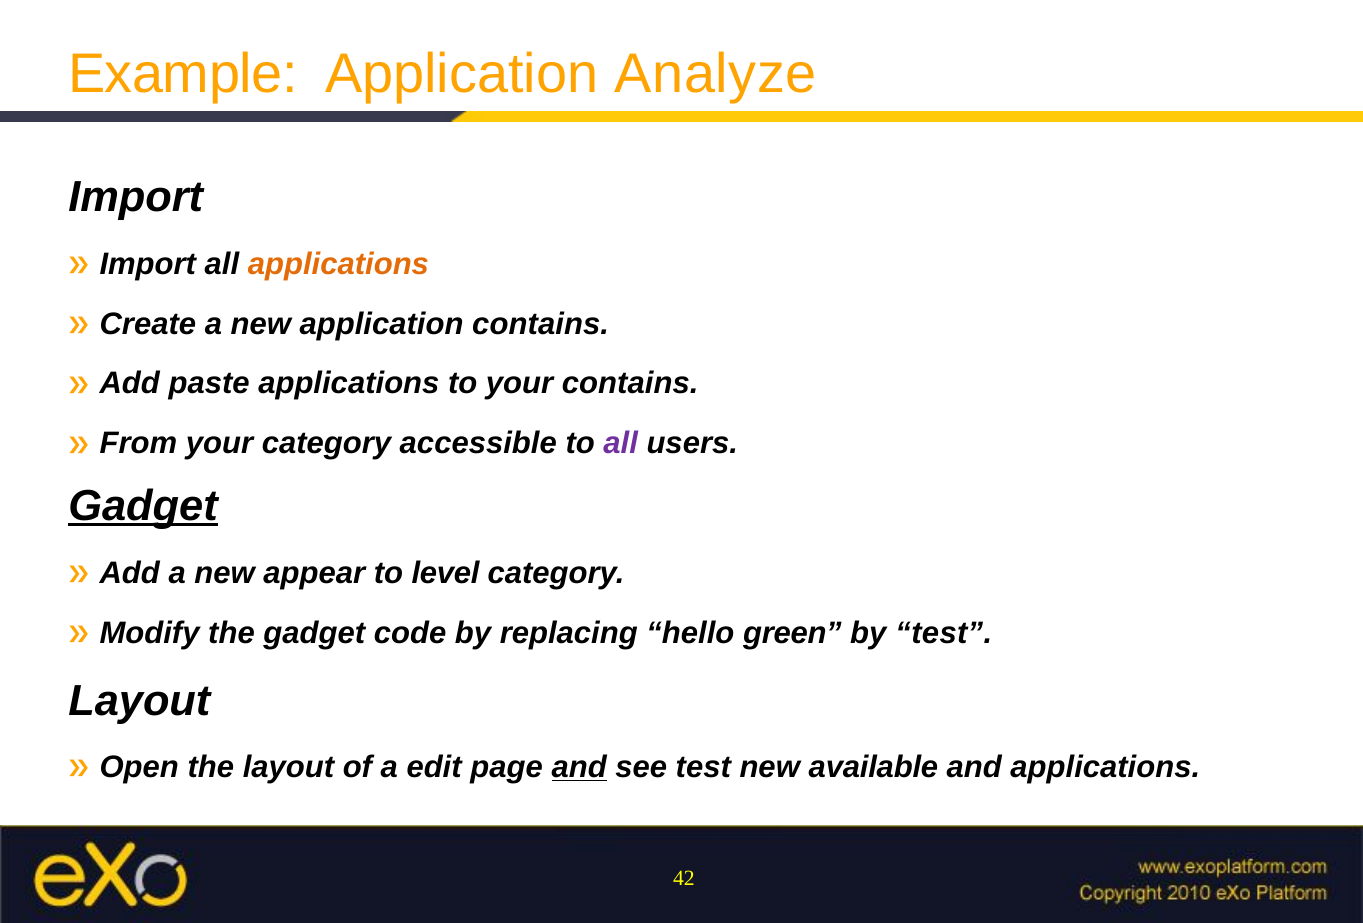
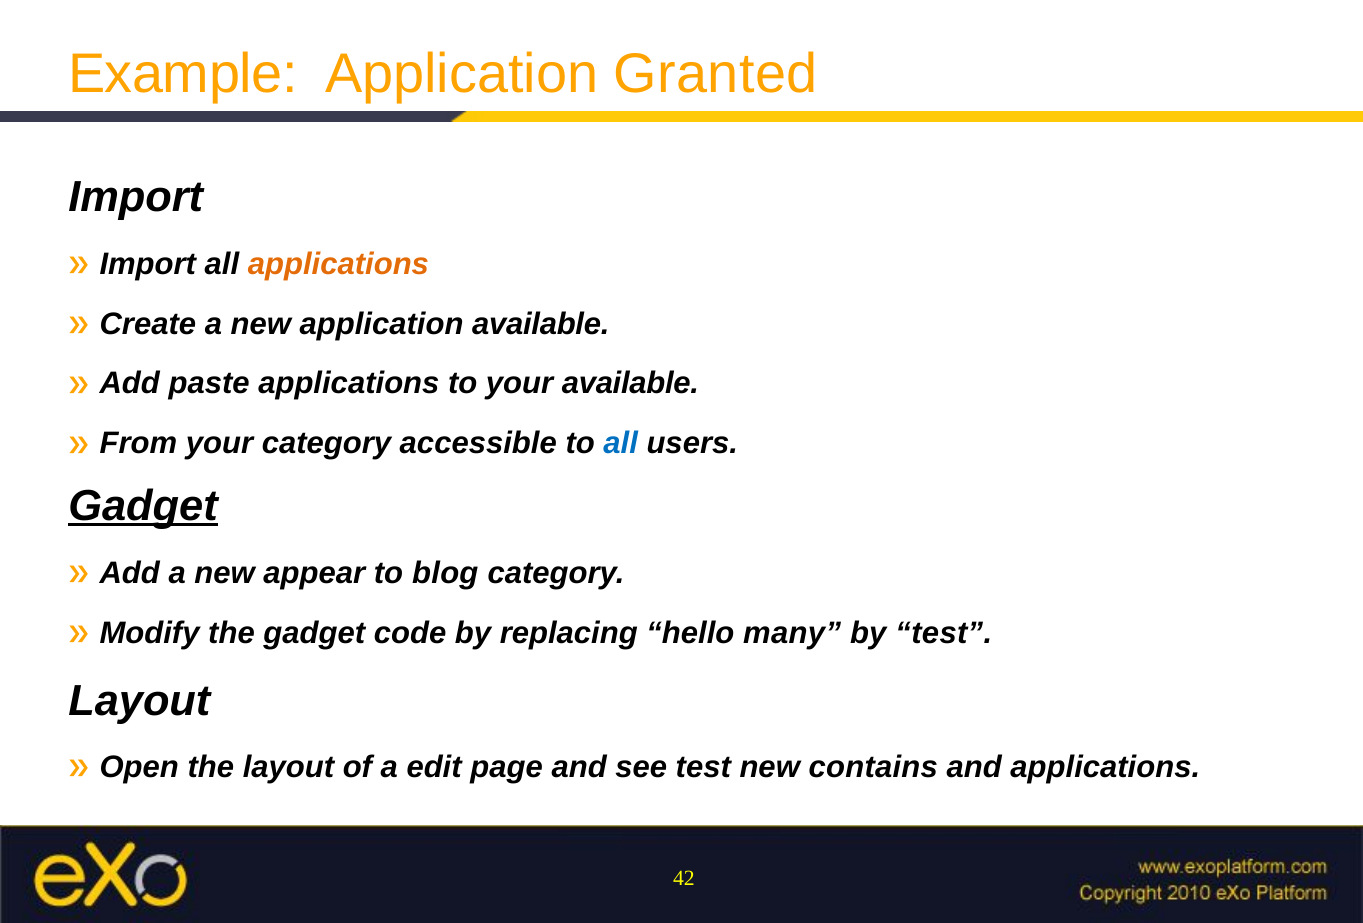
Analyze: Analyze -> Granted (716, 74)
application contains: contains -> available (541, 324)
your contains: contains -> available (630, 384)
all colour: purple -> blue (621, 443)
level: level -> blog (445, 573)
green: green -> many (792, 633)
and underline: present -> none (579, 767)
available: available -> contains (873, 767)
